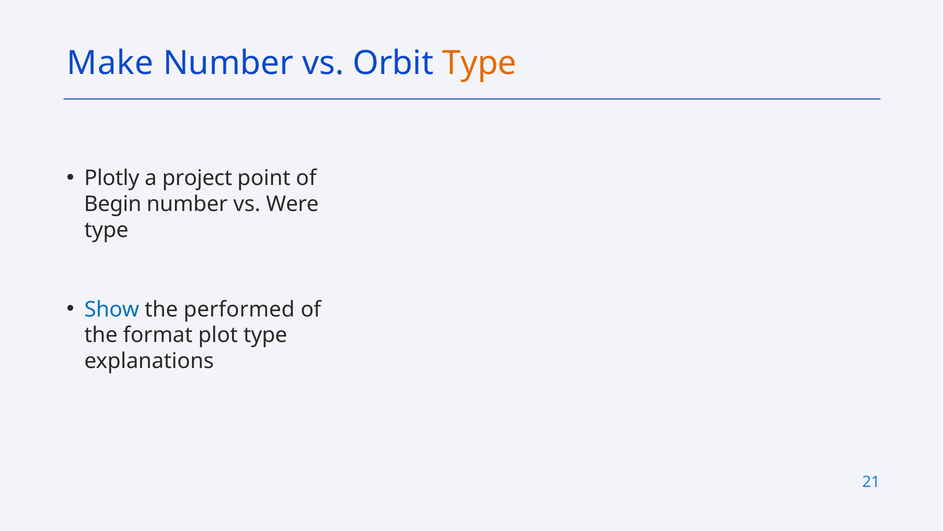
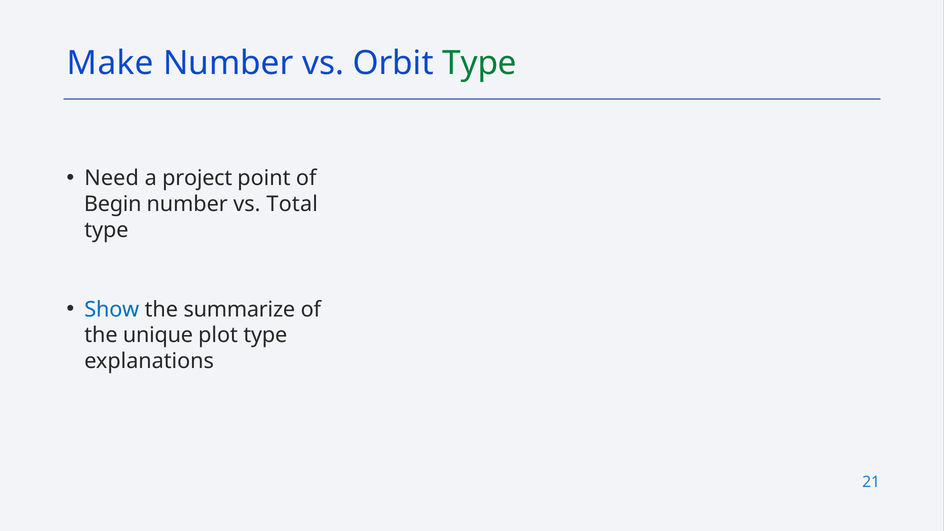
Type colour: orange -> green (480, 63)
Plotly: Plotly -> Need (112, 178)
Were: Were -> Total (292, 204)
performed: performed -> summarize (239, 309)
format: format -> unique (158, 335)
